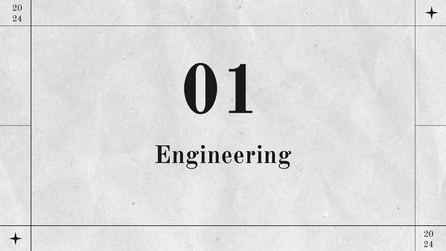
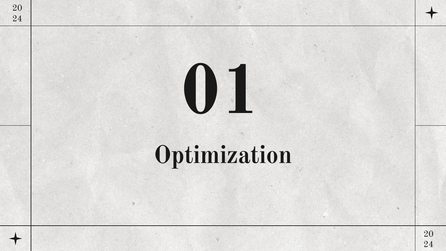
Engineering: Engineering -> Optimization (223, 155)
